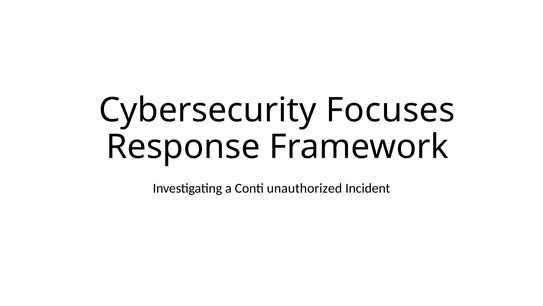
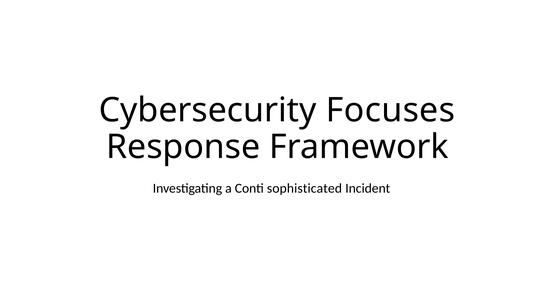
unauthorized: unauthorized -> sophisticated (304, 188)
